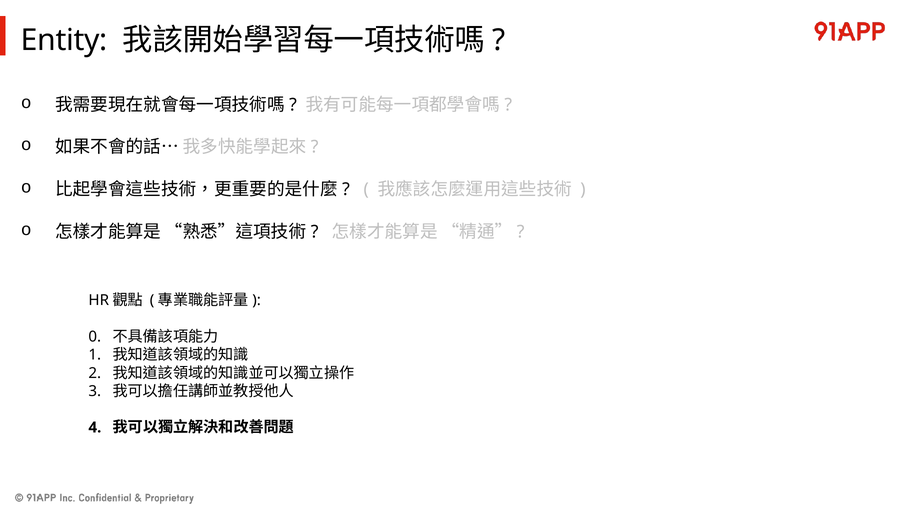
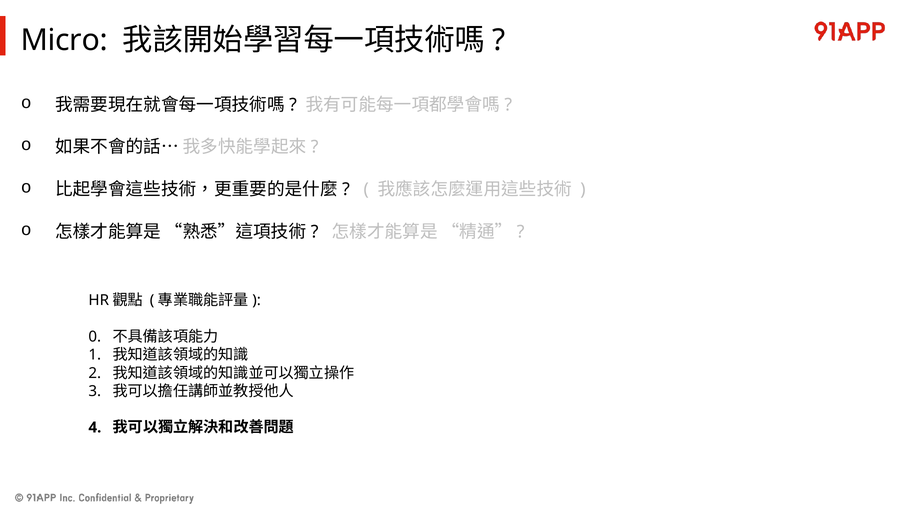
Entity: Entity -> Micro (64, 40)
